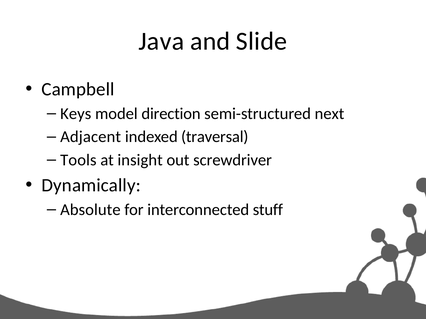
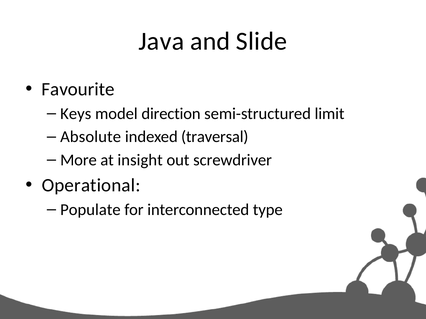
Campbell: Campbell -> Favourite (78, 89)
next: next -> limit (330, 114)
Adjacent: Adjacent -> Absolute (91, 137)
Tools: Tools -> More (78, 160)
Dynamically: Dynamically -> Operational (91, 186)
Absolute: Absolute -> Populate (90, 210)
stuff: stuff -> type (268, 210)
